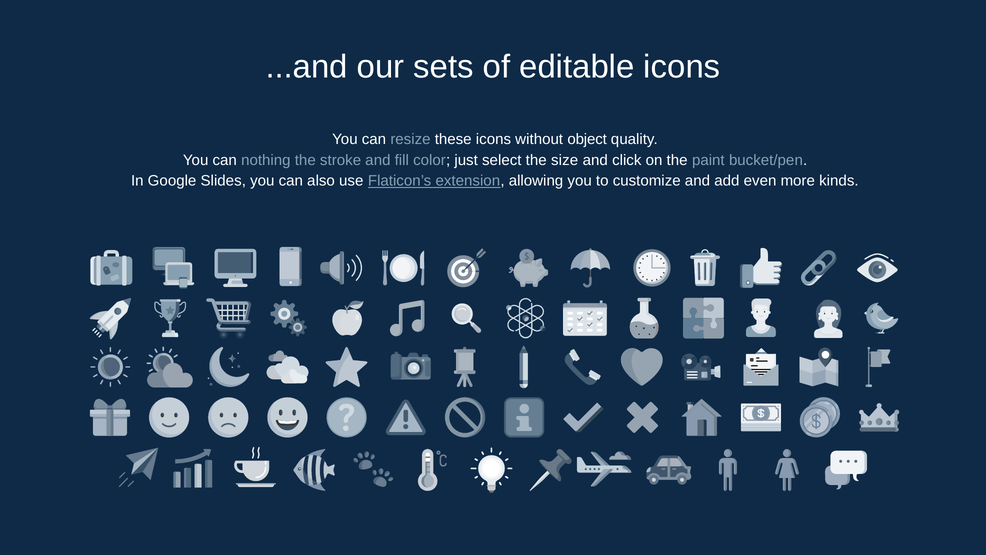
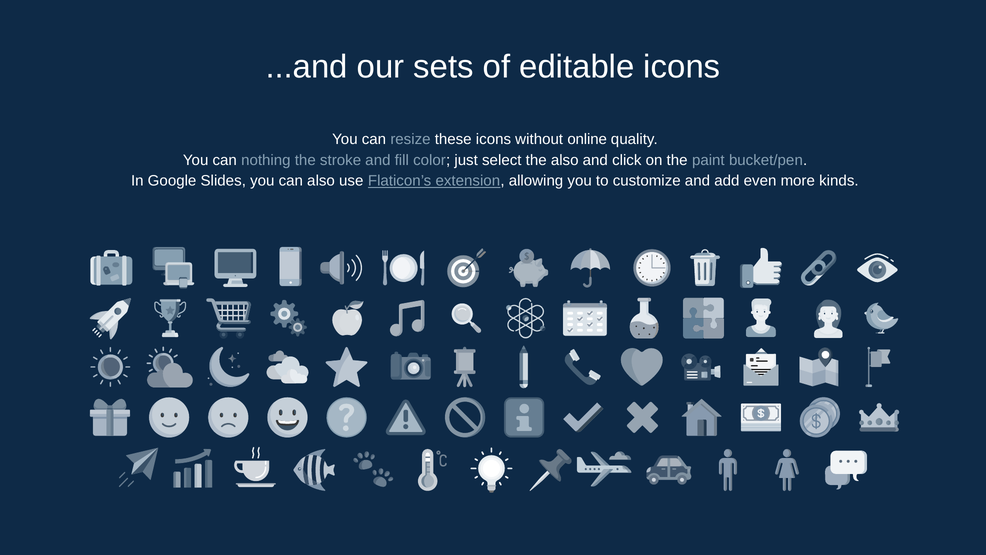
object: object -> online (587, 139)
the size: size -> also (565, 160)
